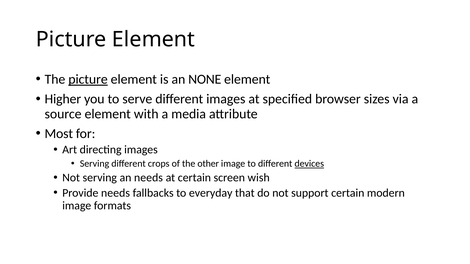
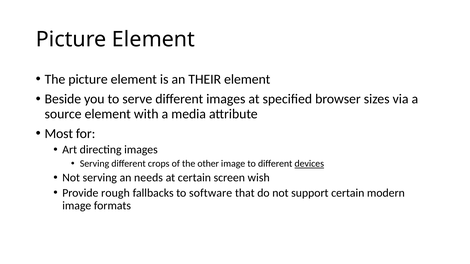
picture underline: present -> none (88, 79)
NONE: NONE -> THEIR (205, 79)
Higher: Higher -> Beside (63, 99)
Provide needs: needs -> rough (115, 193)
everyday: everyday -> software (211, 193)
